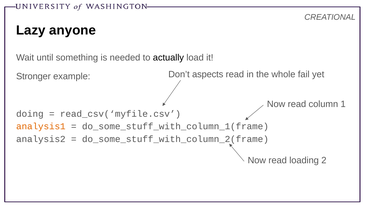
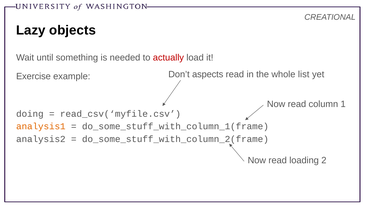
anyone: anyone -> objects (73, 30)
actually colour: black -> red (168, 58)
fail: fail -> list (304, 74)
Stronger: Stronger -> Exercise (33, 76)
